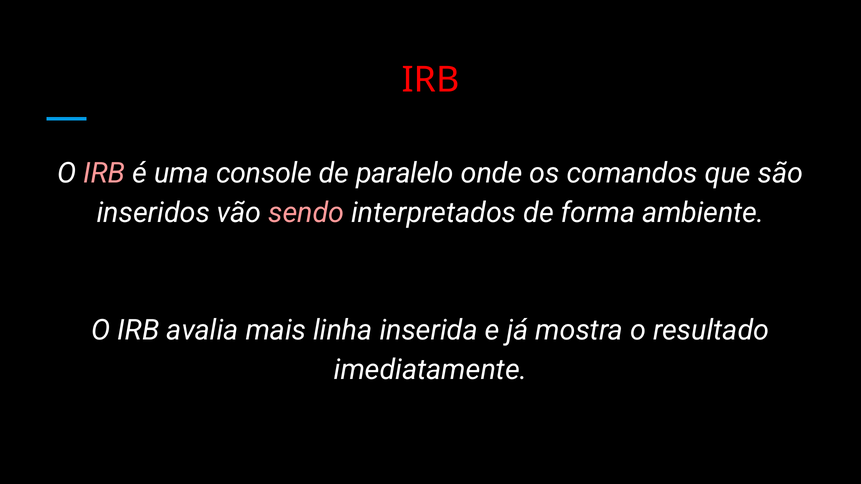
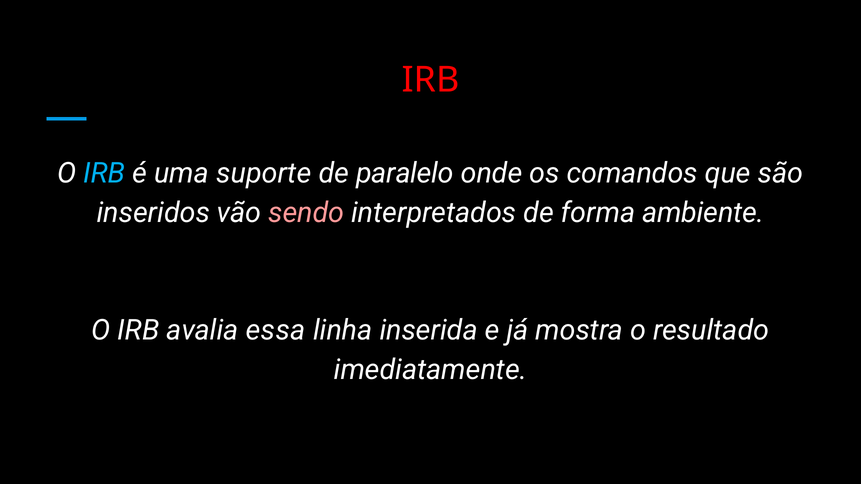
IRB colour: pink -> light blue (104, 173)
console: console -> suporte (264, 173)
mais: mais -> essa (276, 330)
